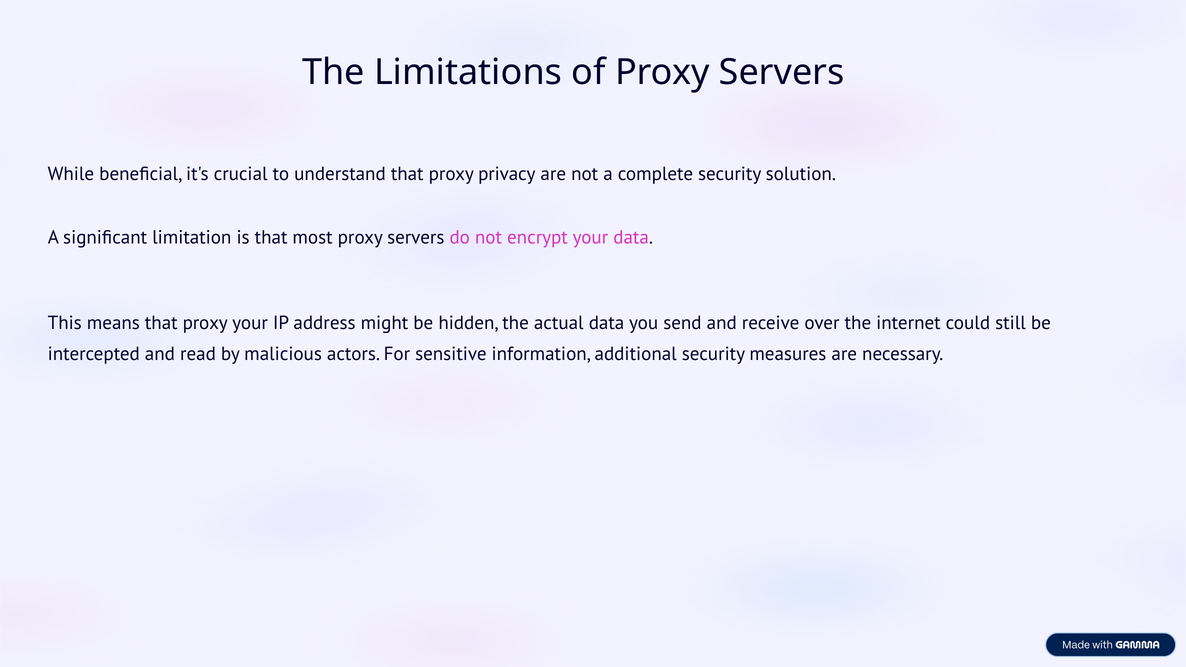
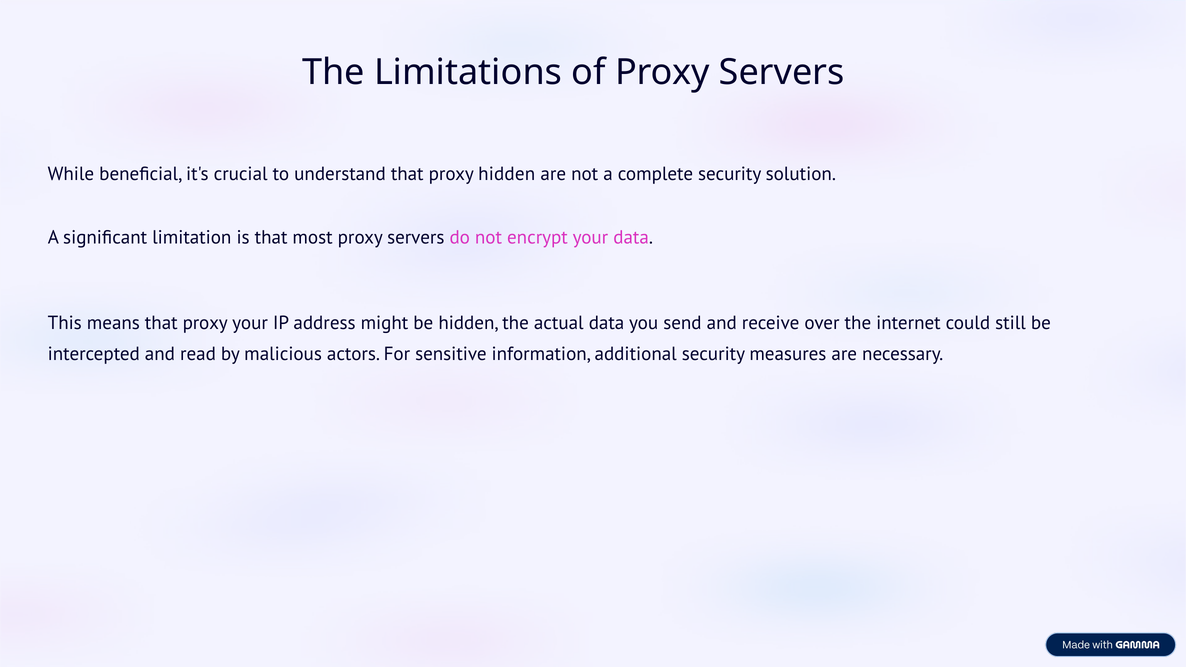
proxy privacy: privacy -> hidden (507, 174)
